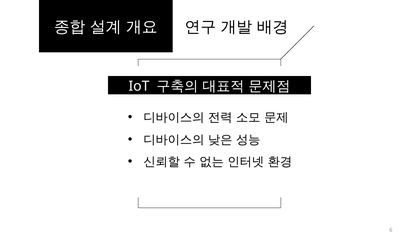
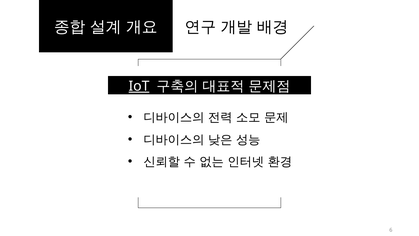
IoT underline: none -> present (139, 86)
